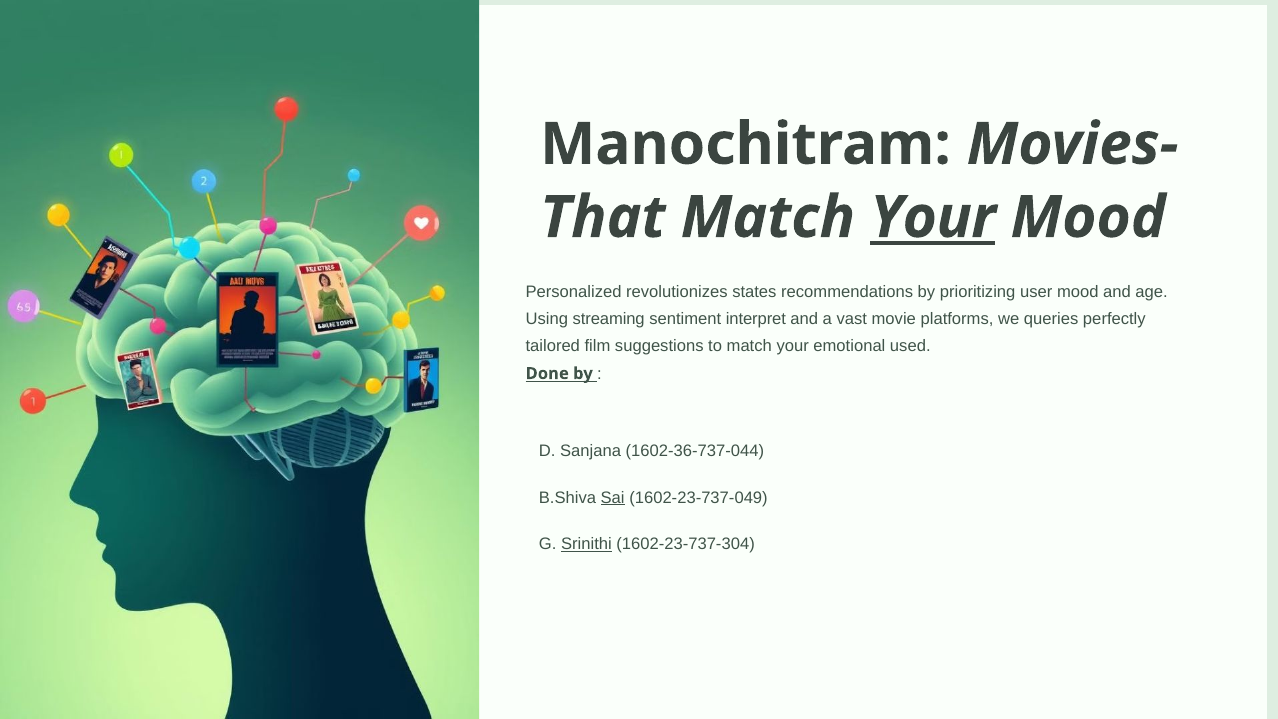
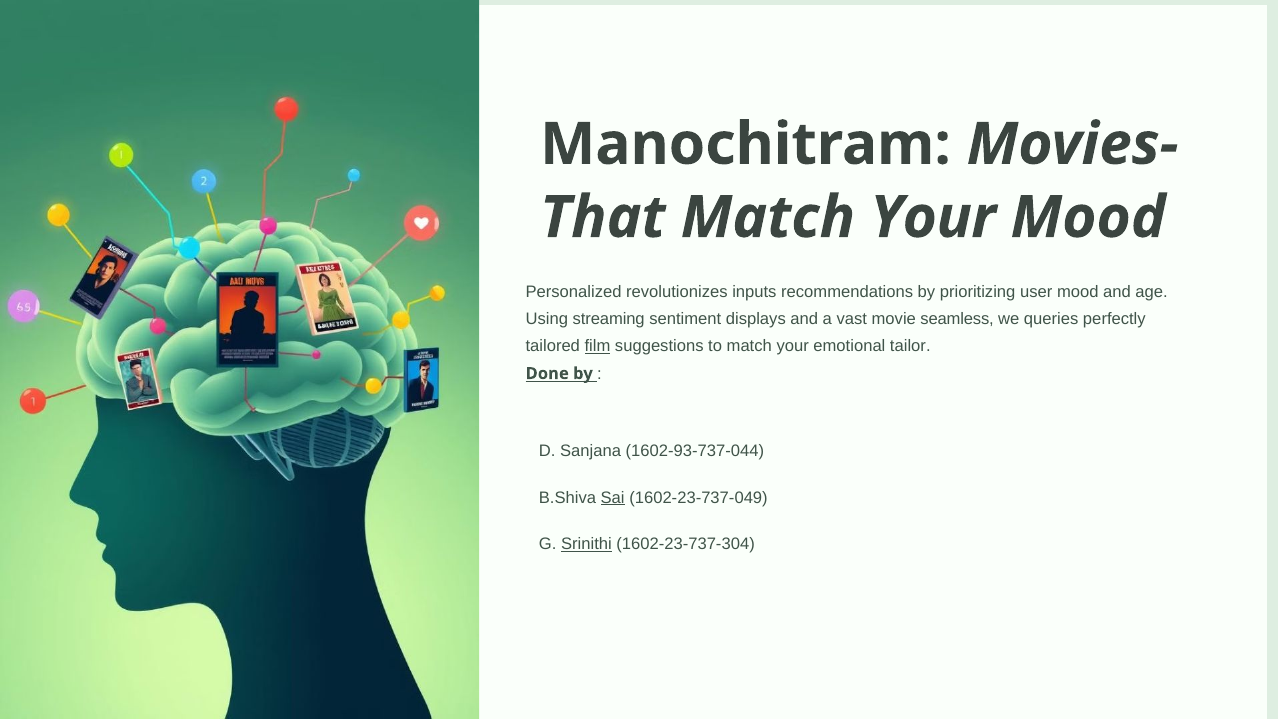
Your underline: present -> none (933, 218)
states: states -> inputs (754, 292)
interpret: interpret -> displays (756, 319)
platforms: platforms -> seamless (957, 319)
film underline: none -> present (597, 346)
used: used -> tailor (910, 346)
1602-36-737-044: 1602-36-737-044 -> 1602-93-737-044 (695, 451)
